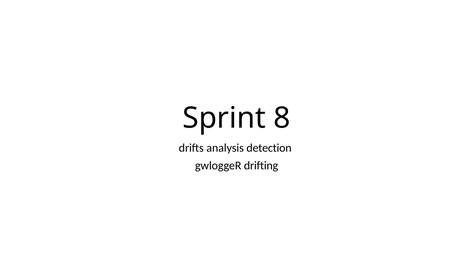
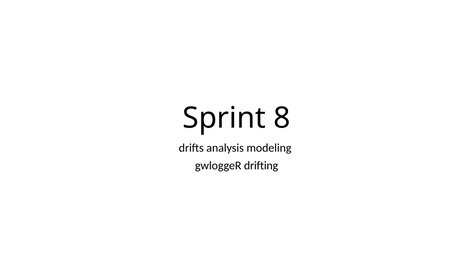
detection: detection -> modeling (269, 148)
